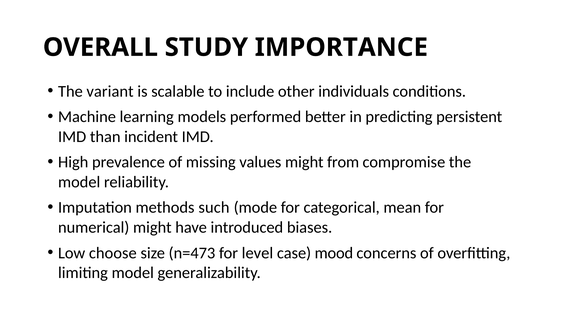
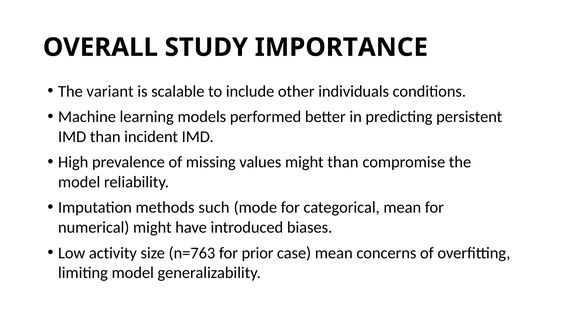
might from: from -> than (343, 162)
choose: choose -> activity (113, 253)
n=473: n=473 -> n=763 (192, 253)
level: level -> prior (258, 253)
case mood: mood -> mean (334, 253)
